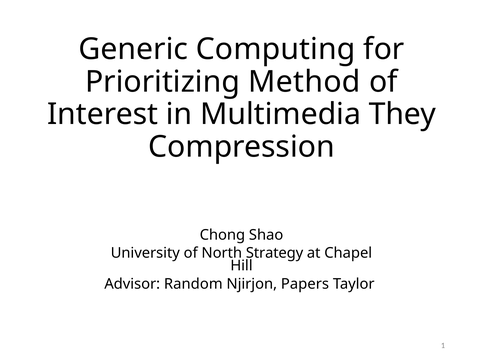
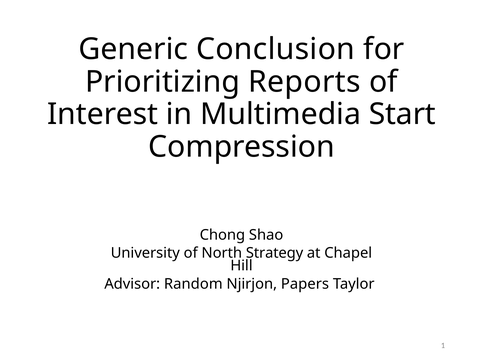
Computing: Computing -> Conclusion (275, 49)
Method: Method -> Reports (304, 82)
They: They -> Start (402, 114)
